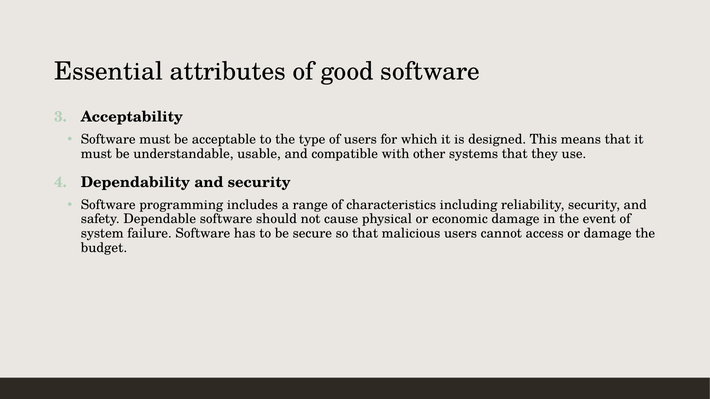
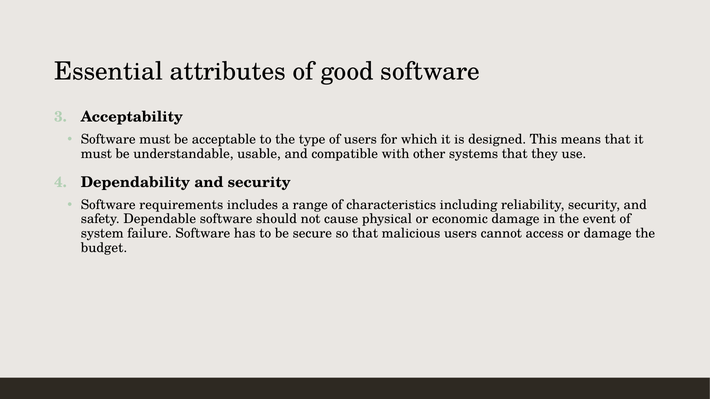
programming: programming -> requirements (181, 205)
